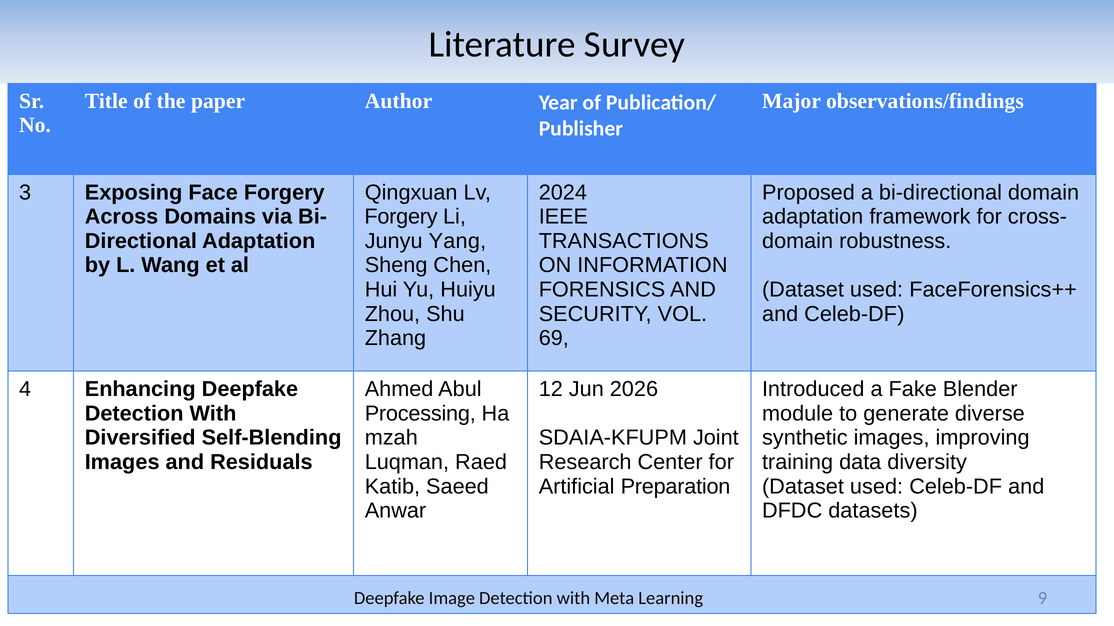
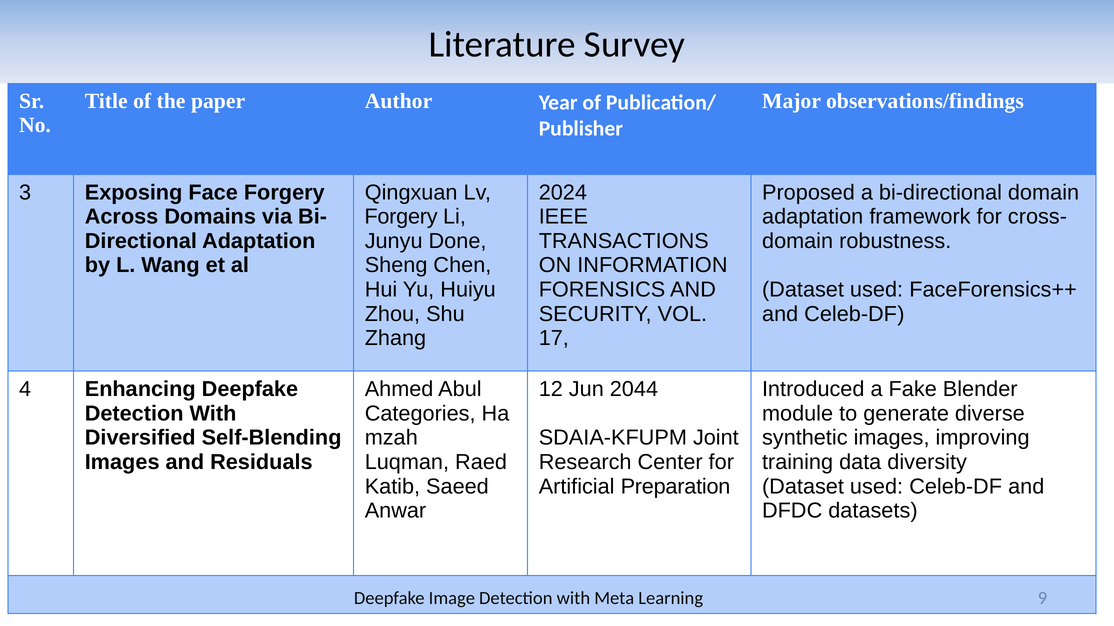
Yang: Yang -> Done (458, 241)
69: 69 -> 17 (554, 339)
2026: 2026 -> 2044 (634, 390)
Processing: Processing -> Categories (420, 414)
